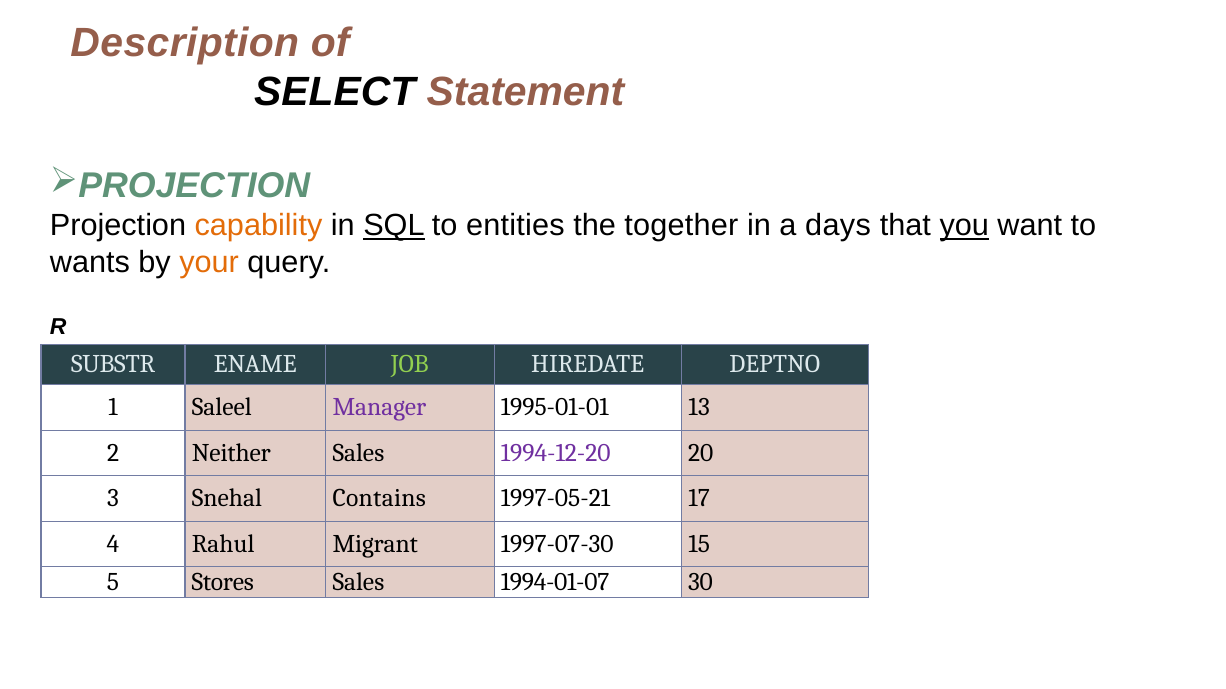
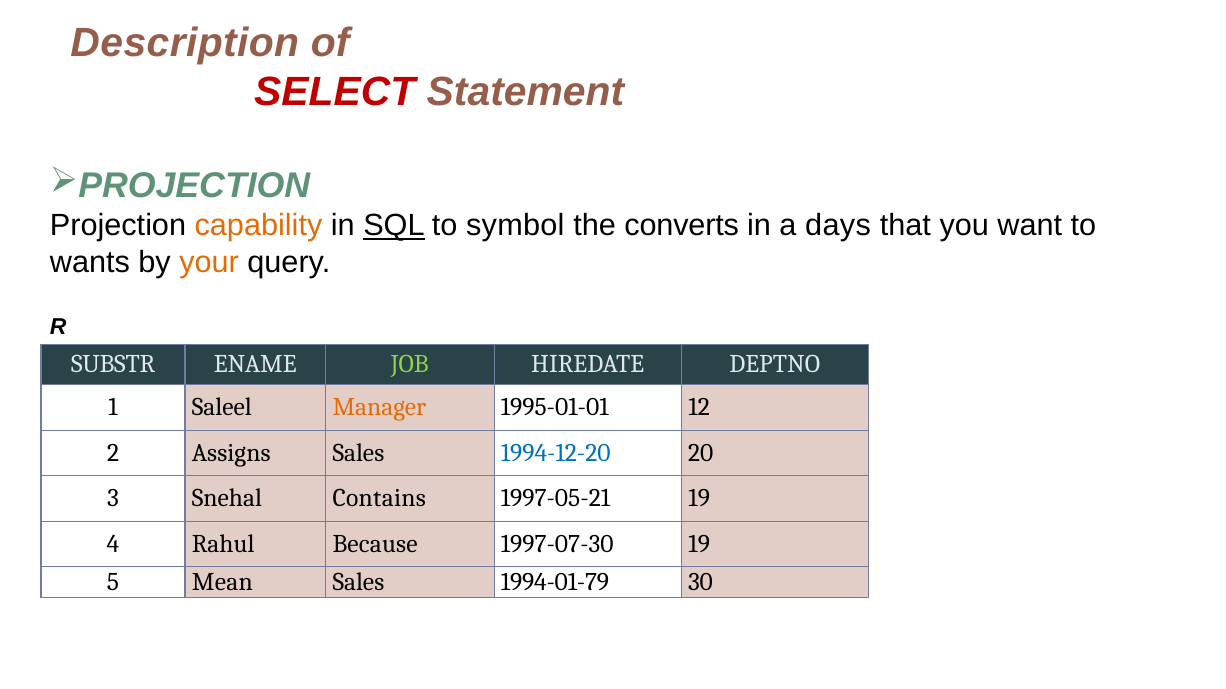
SELECT colour: black -> red (335, 92)
entities: entities -> symbol (515, 226)
together: together -> converts (682, 226)
you underline: present -> none (964, 226)
Manager colour: purple -> orange (379, 408)
13: 13 -> 12 (699, 408)
Neither: Neither -> Assigns (231, 453)
1994-12-20 colour: purple -> blue (556, 453)
1997-05-21 17: 17 -> 19 (699, 499)
Migrant: Migrant -> Because (375, 544)
1997-07-30 15: 15 -> 19 (699, 544)
Stores: Stores -> Mean (222, 582)
1994-01-07: 1994-01-07 -> 1994-01-79 (555, 582)
